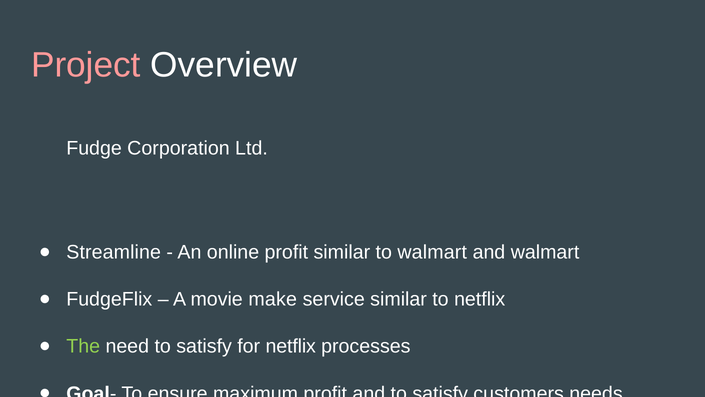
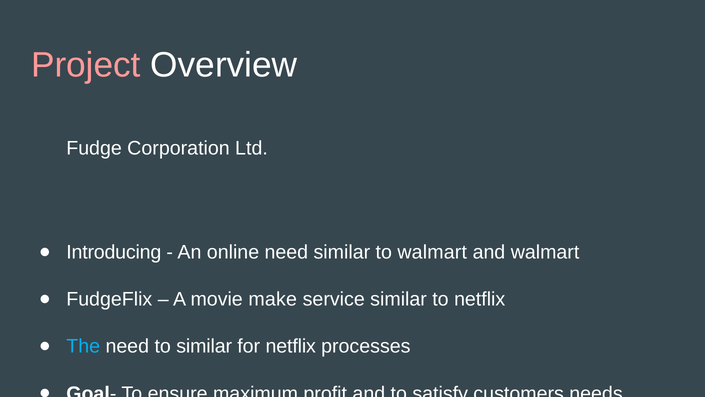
Streamline: Streamline -> Introducing (114, 252)
online profit: profit -> need (286, 252)
The colour: light green -> light blue (83, 346)
need to satisfy: satisfy -> similar (204, 346)
